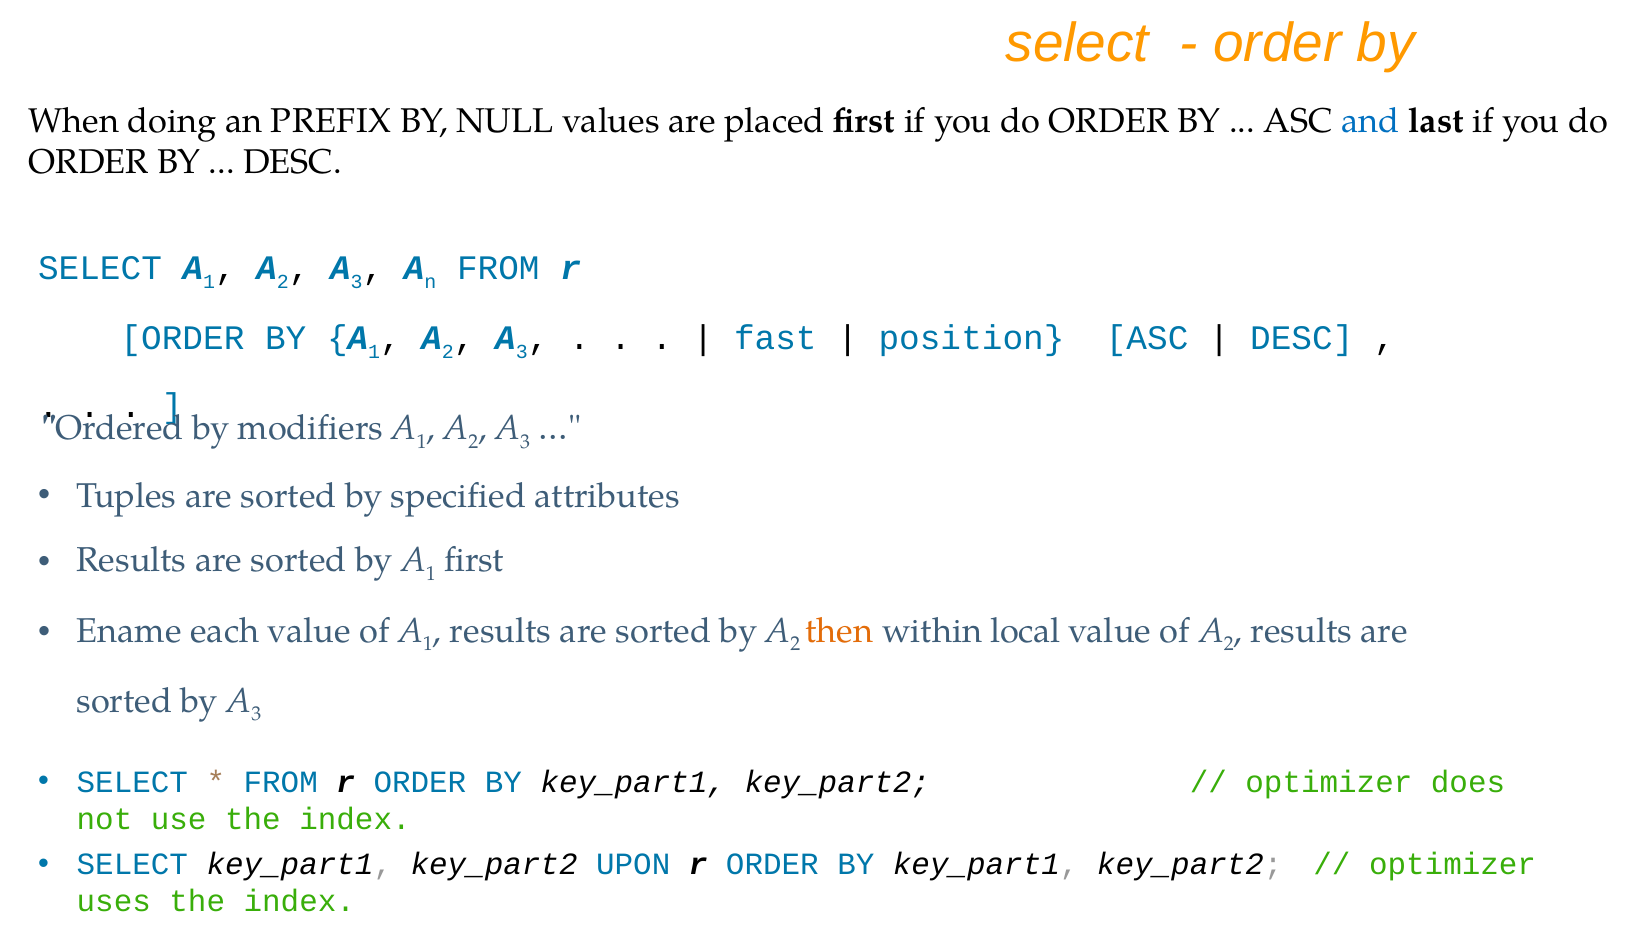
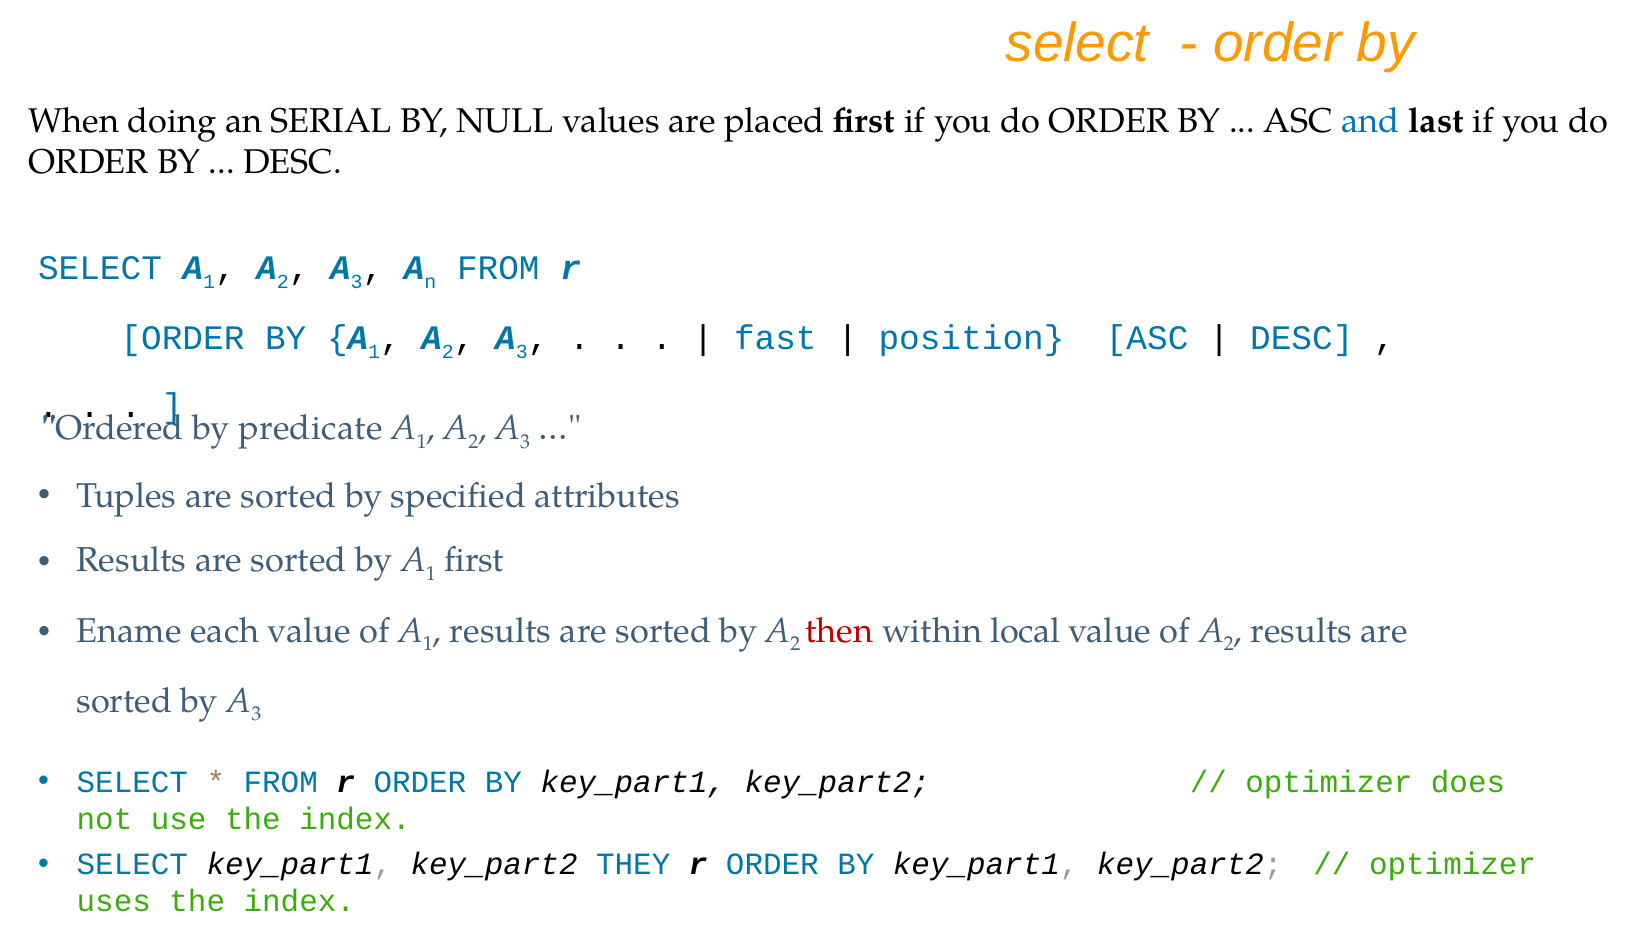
PREFIX: PREFIX -> SERIAL (331, 121)
modifiers: modifiers -> predicate (310, 429)
then colour: orange -> red (839, 631)
UPON: UPON -> THEY (633, 865)
